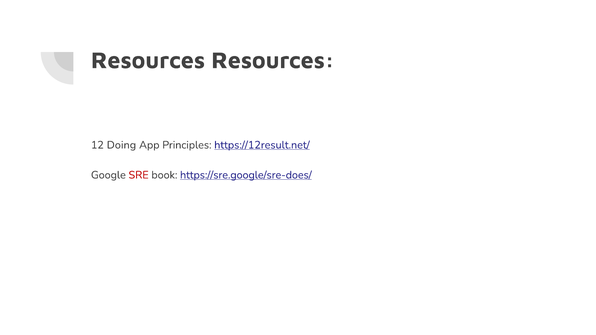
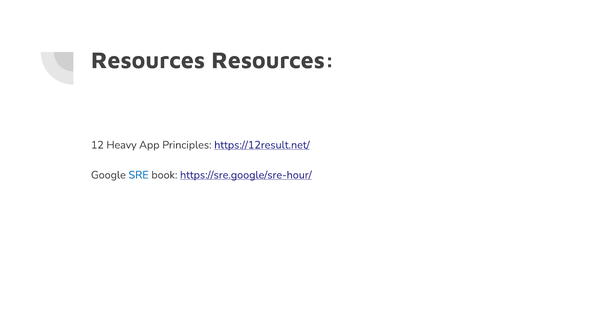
Doing: Doing -> Heavy (122, 145)
SRE colour: red -> blue (139, 175)
https://sre.google/sre-does/: https://sre.google/sre-does/ -> https://sre.google/sre-hour/ (246, 175)
